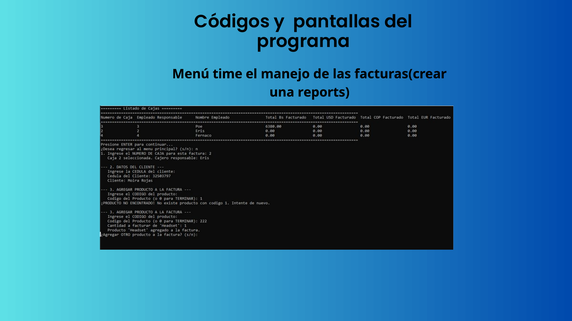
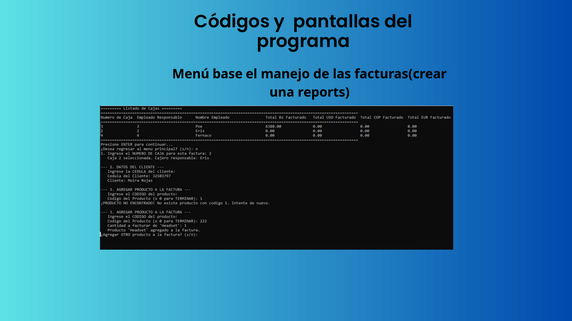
time: time -> base (228, 74)
